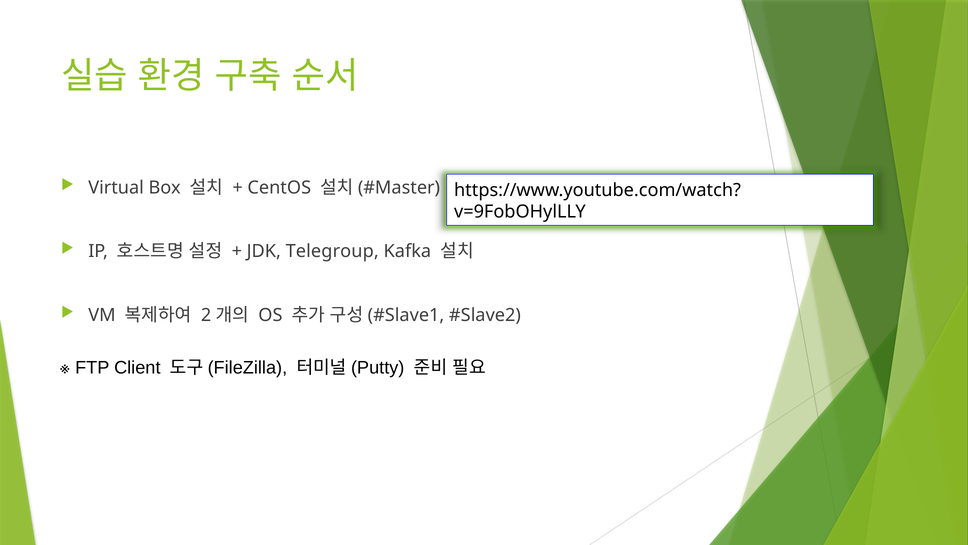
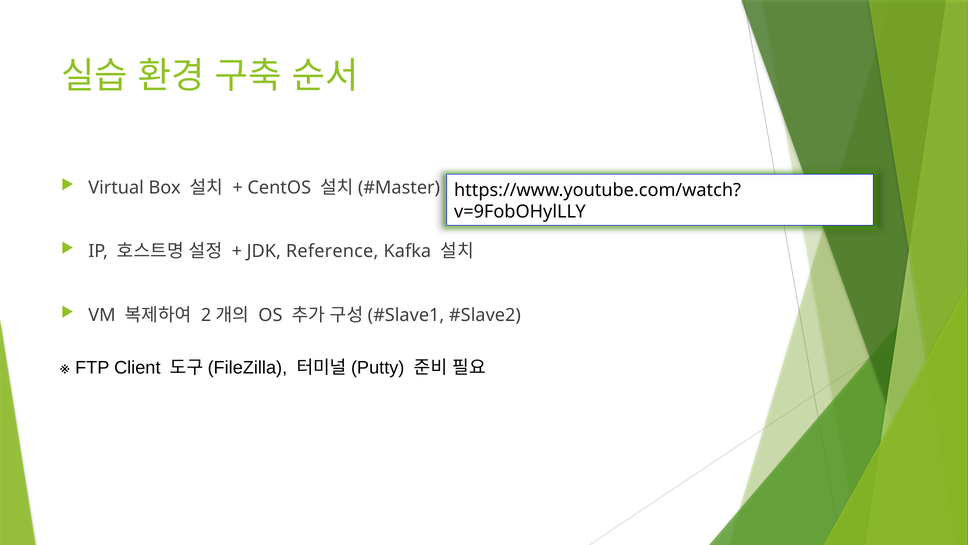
Telegroup: Telegroup -> Reference (332, 251)
